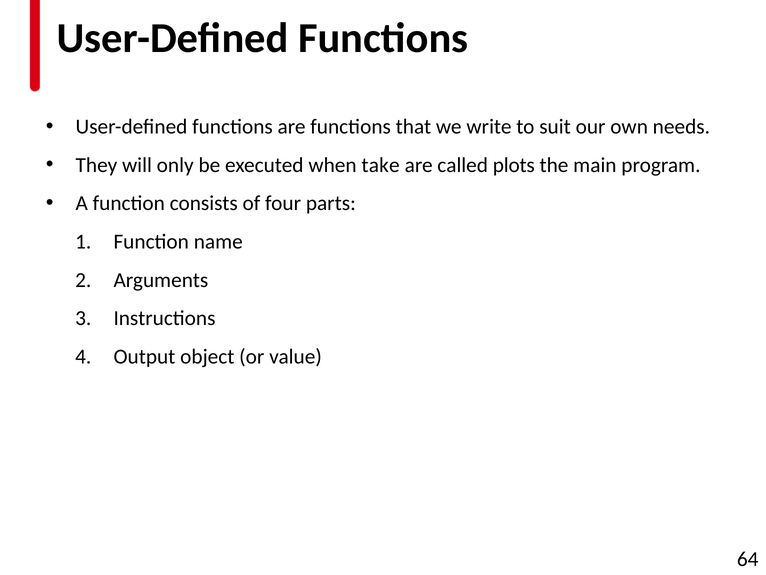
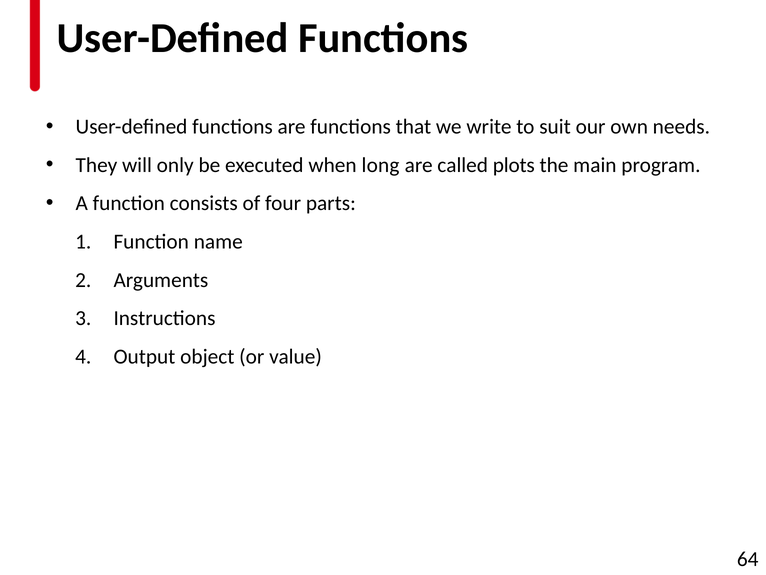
take: take -> long (381, 165)
